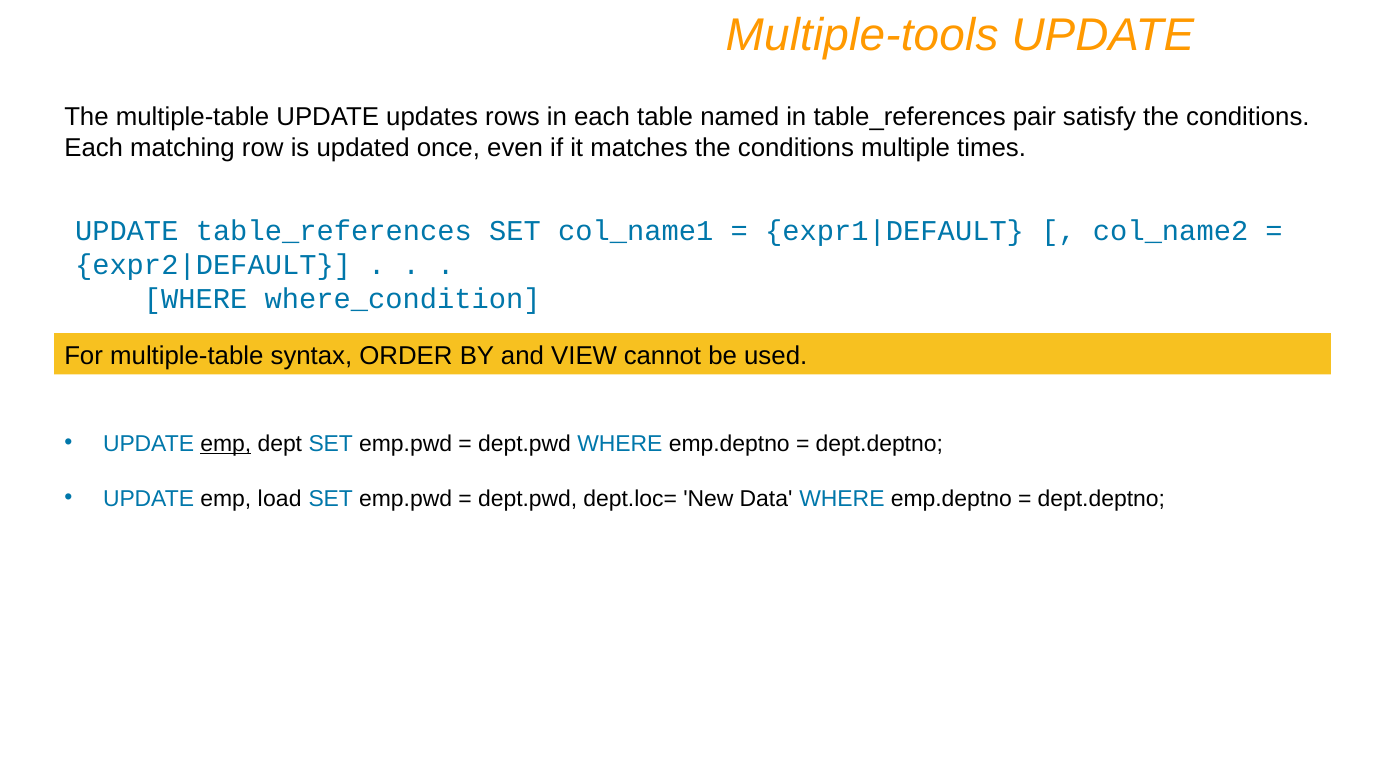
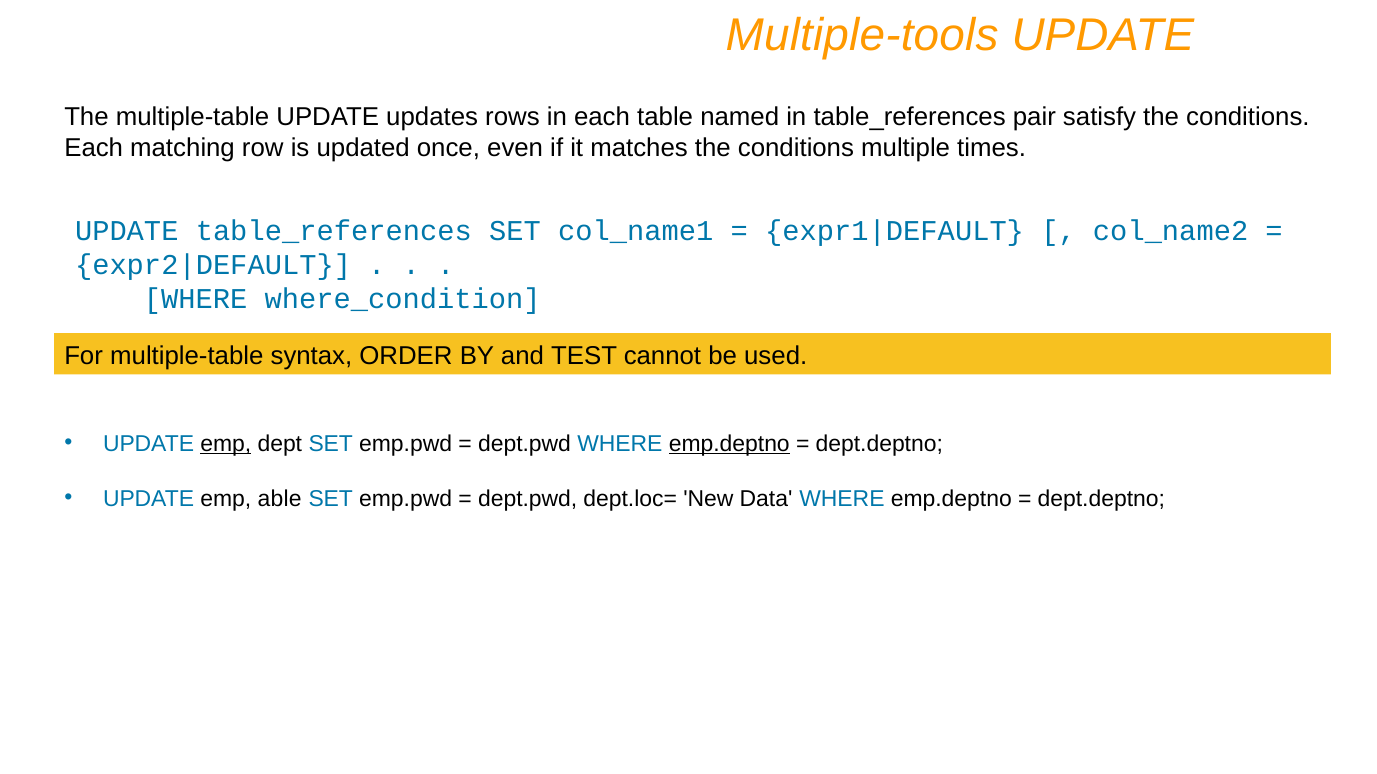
VIEW: VIEW -> TEST (584, 356)
emp.deptno underline: none -> present (729, 444)
load: load -> able (280, 499)
